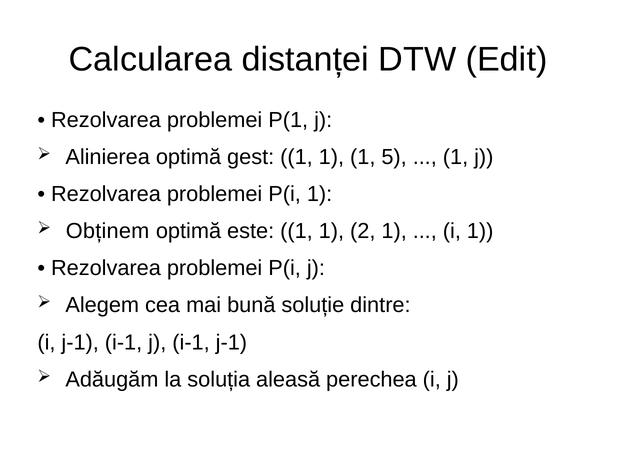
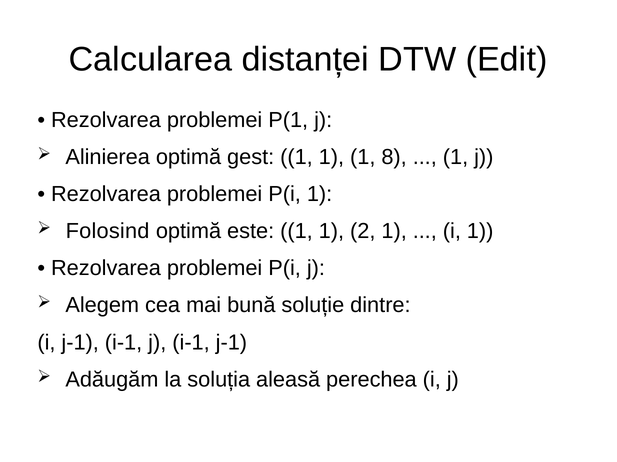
5: 5 -> 8 (394, 157)
Obținem: Obținem -> Folosind (108, 231)
